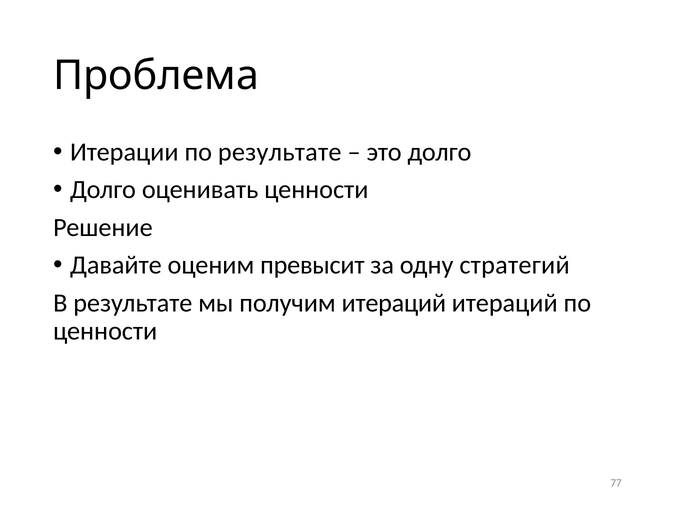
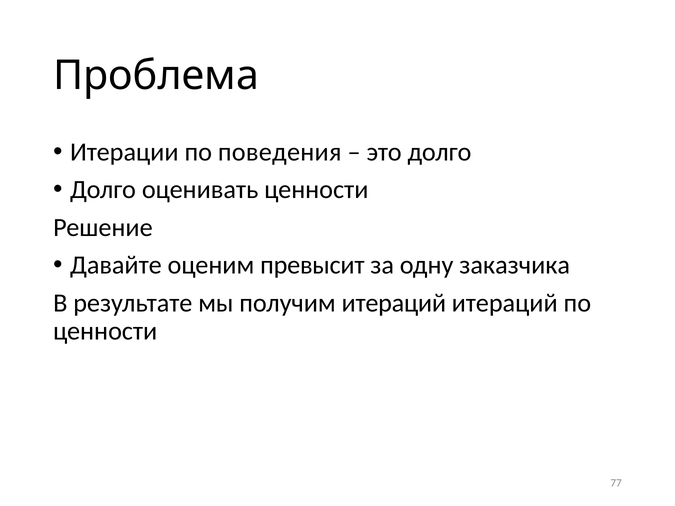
по результате: результате -> поведения (280, 152)
стратегий: стратегий -> заказчика (515, 265)
